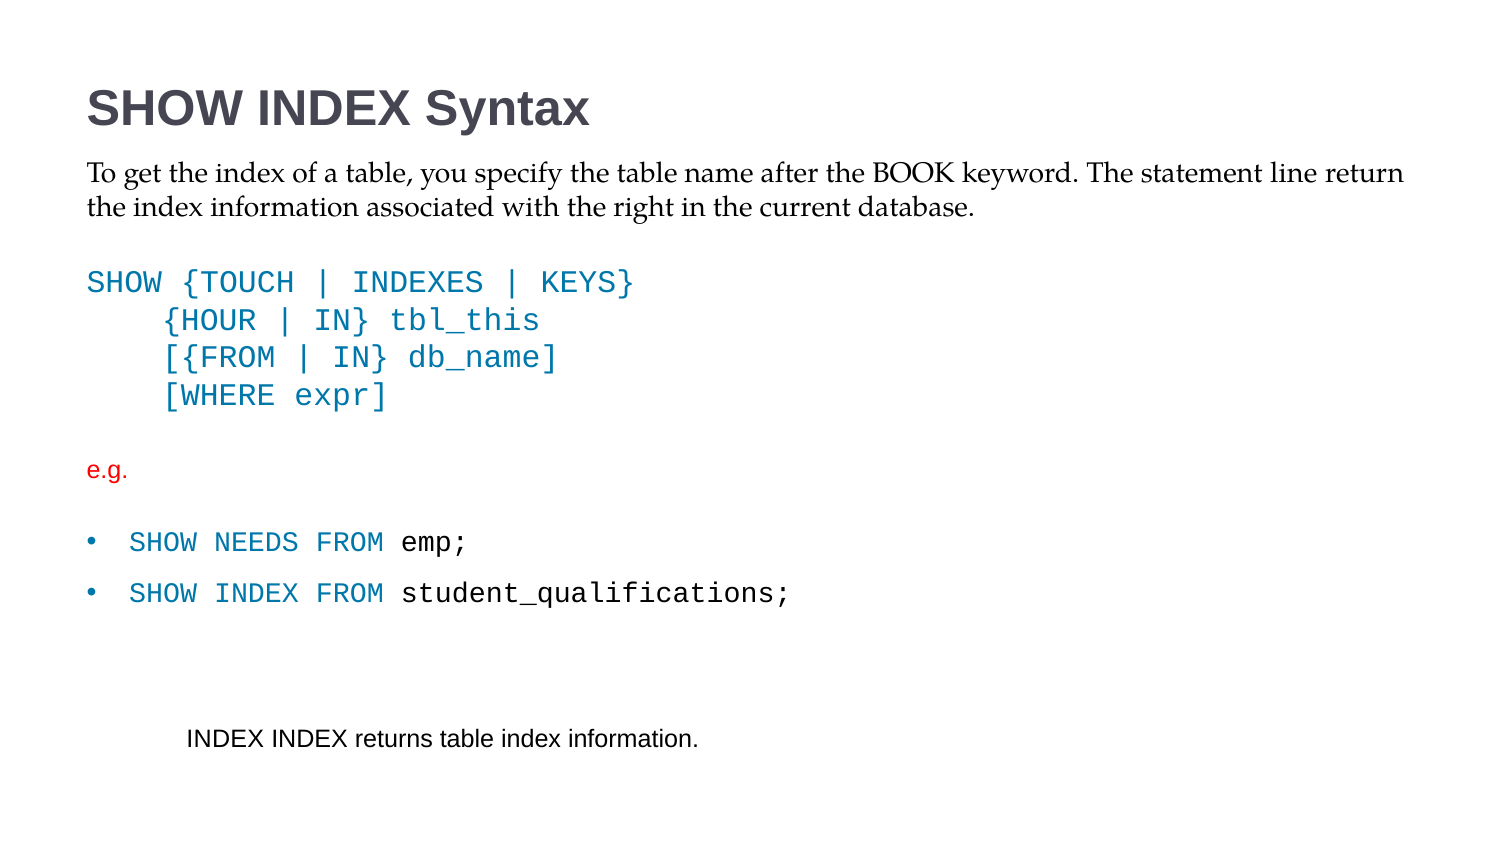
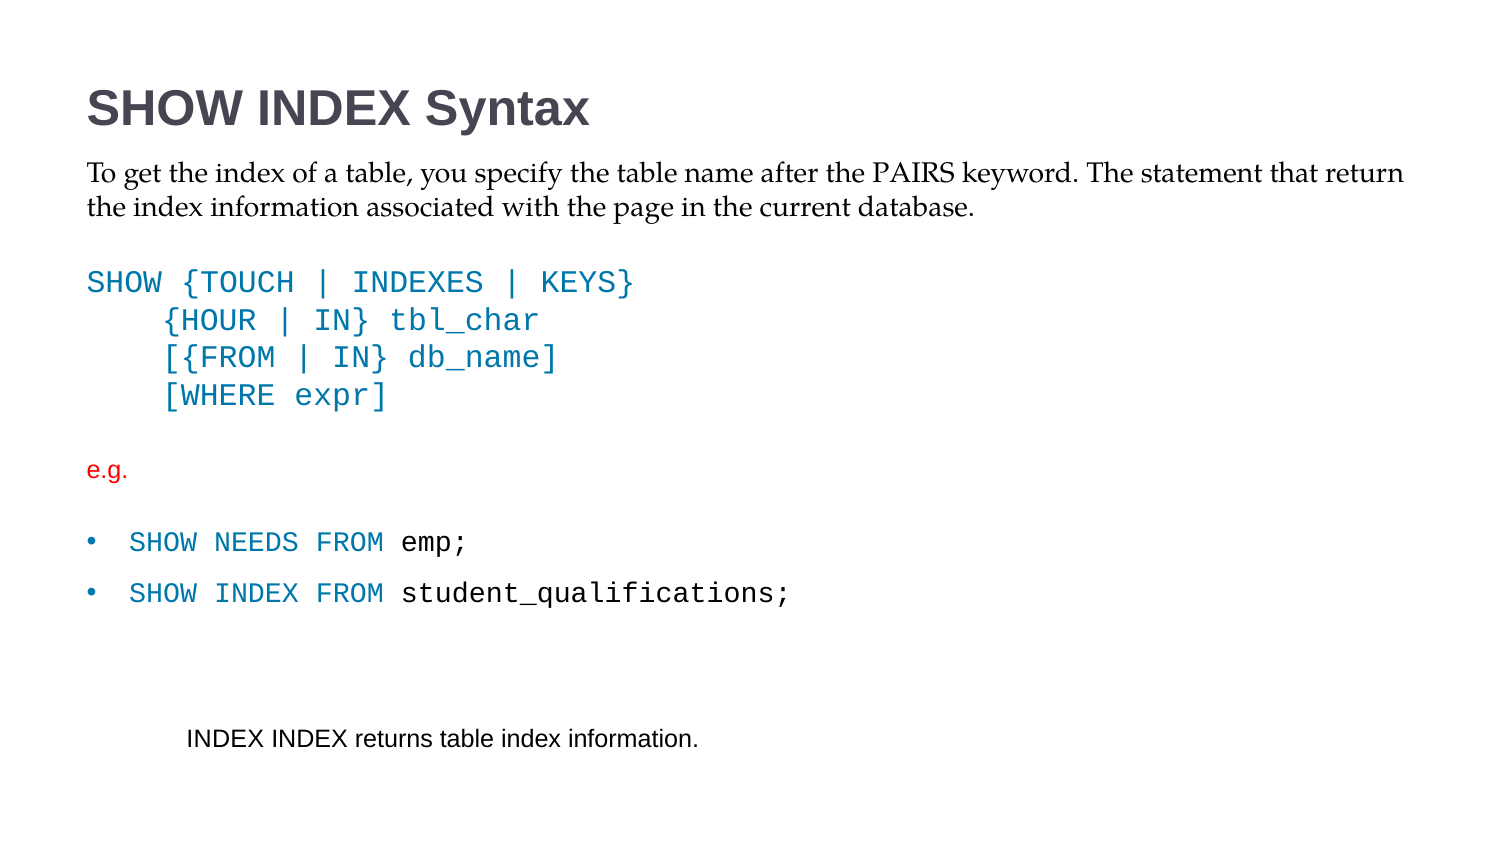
BOOK: BOOK -> PAIRS (914, 173)
line: line -> that (1294, 173)
right: right -> page (644, 207)
tbl_this: tbl_this -> tbl_char (465, 319)
